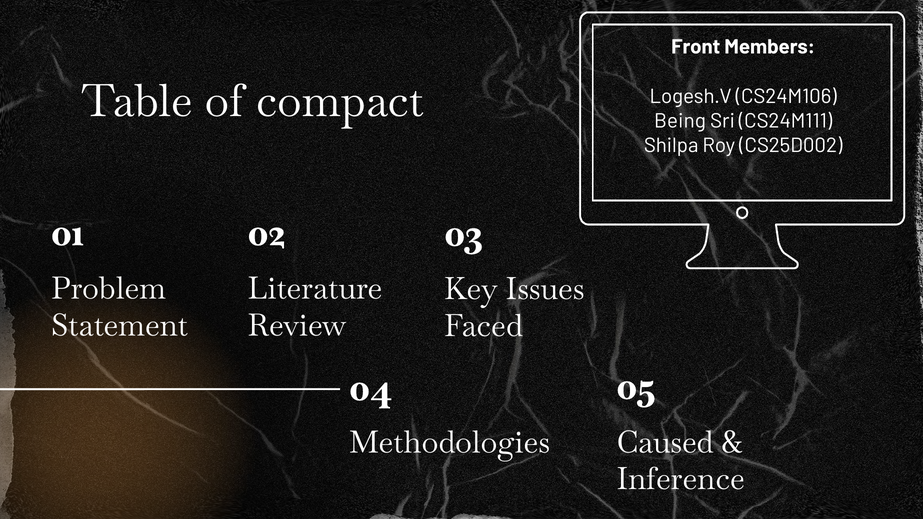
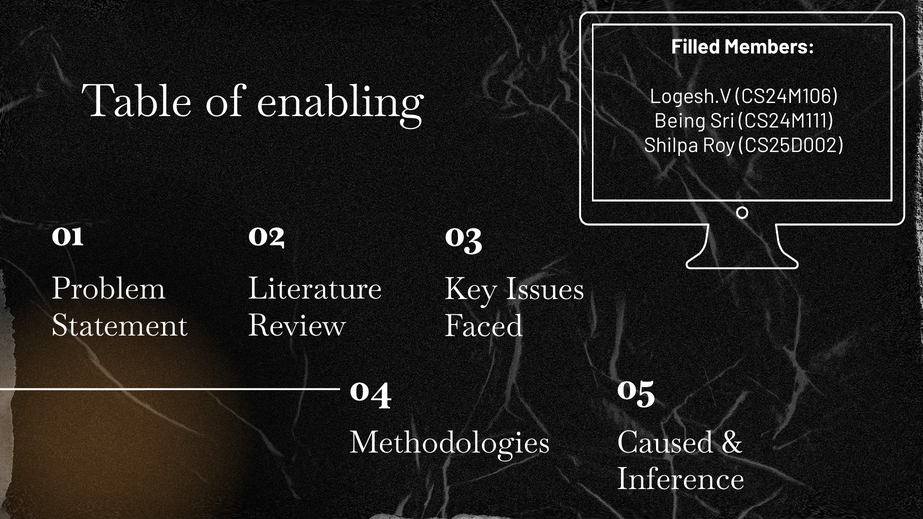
Front: Front -> Filled (696, 47)
compact: compact -> enabling (340, 101)
